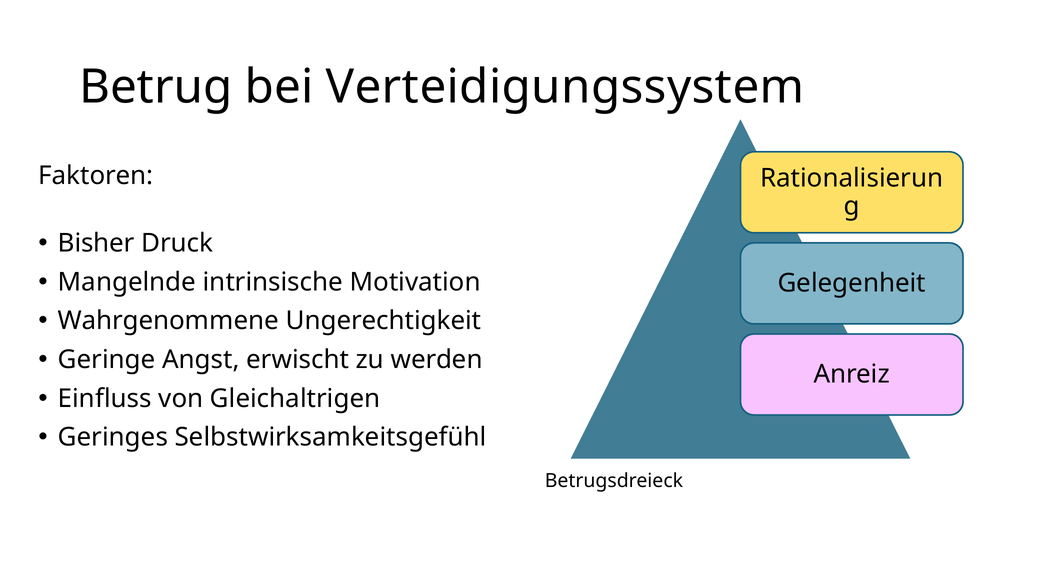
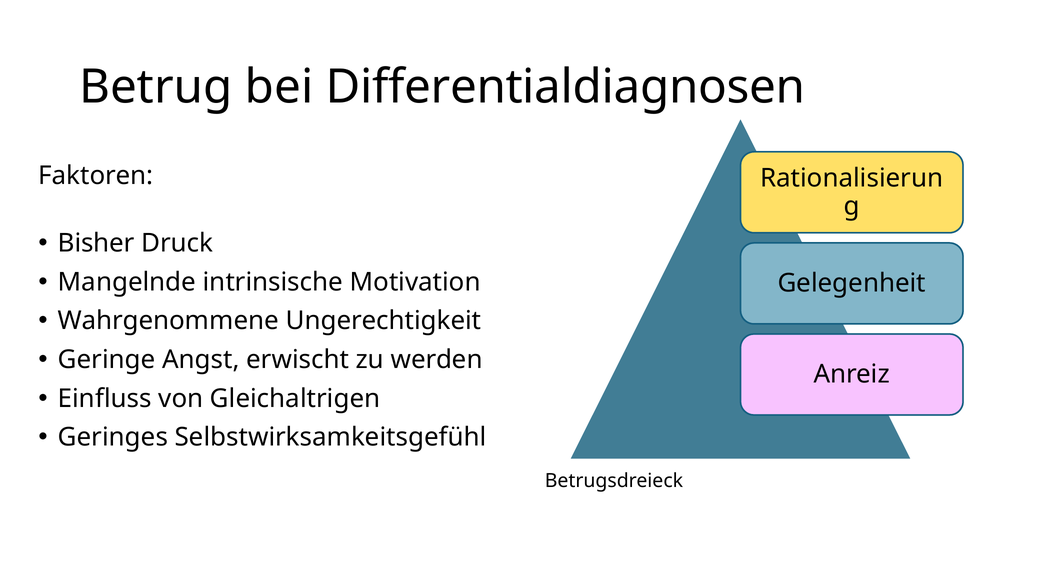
Verteidigungssystem: Verteidigungssystem -> Differentialdiagnosen (565, 87)
